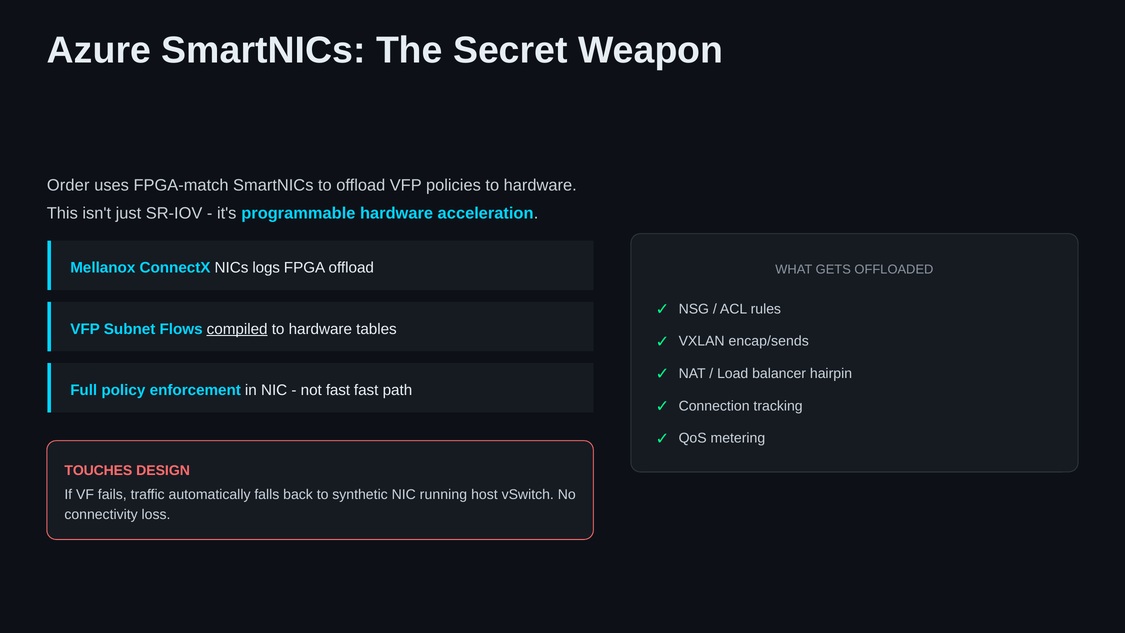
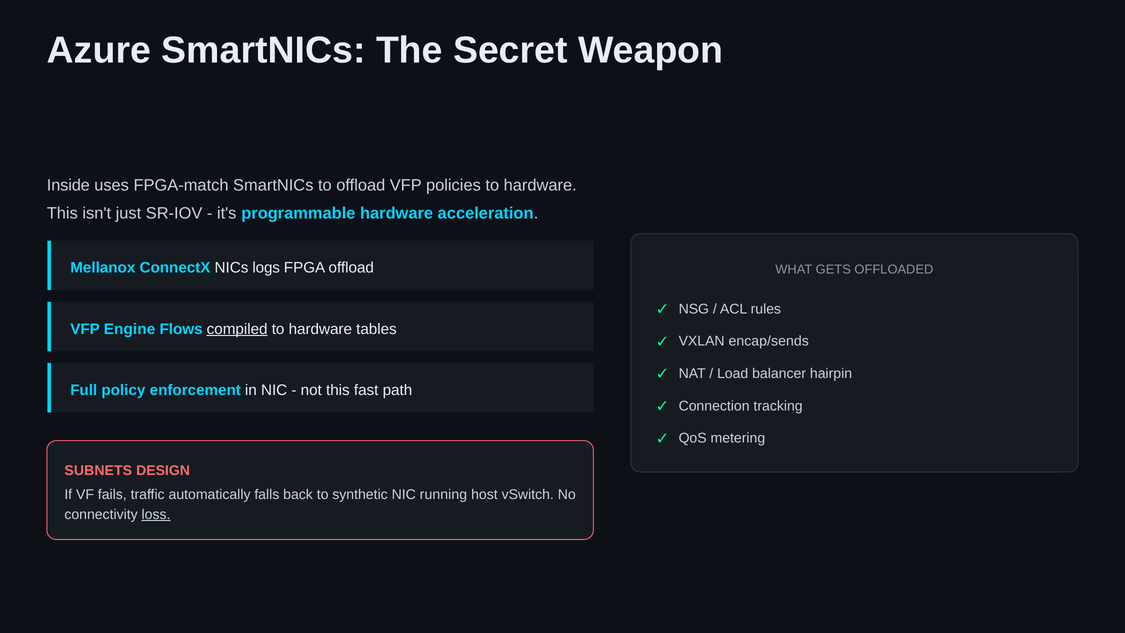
Order: Order -> Inside (68, 185)
Subnet: Subnet -> Engine (130, 329)
not fast: fast -> this (338, 390)
TOUCHES: TOUCHES -> SUBNETS (98, 470)
loss underline: none -> present (156, 514)
